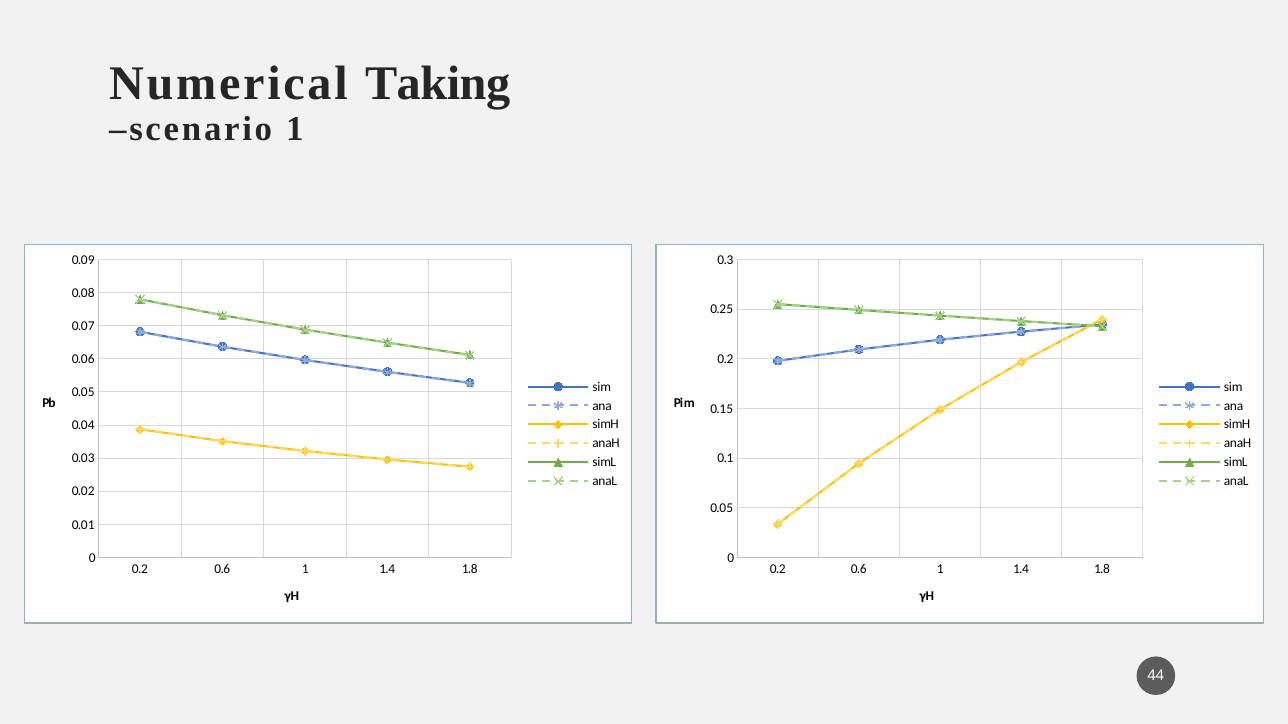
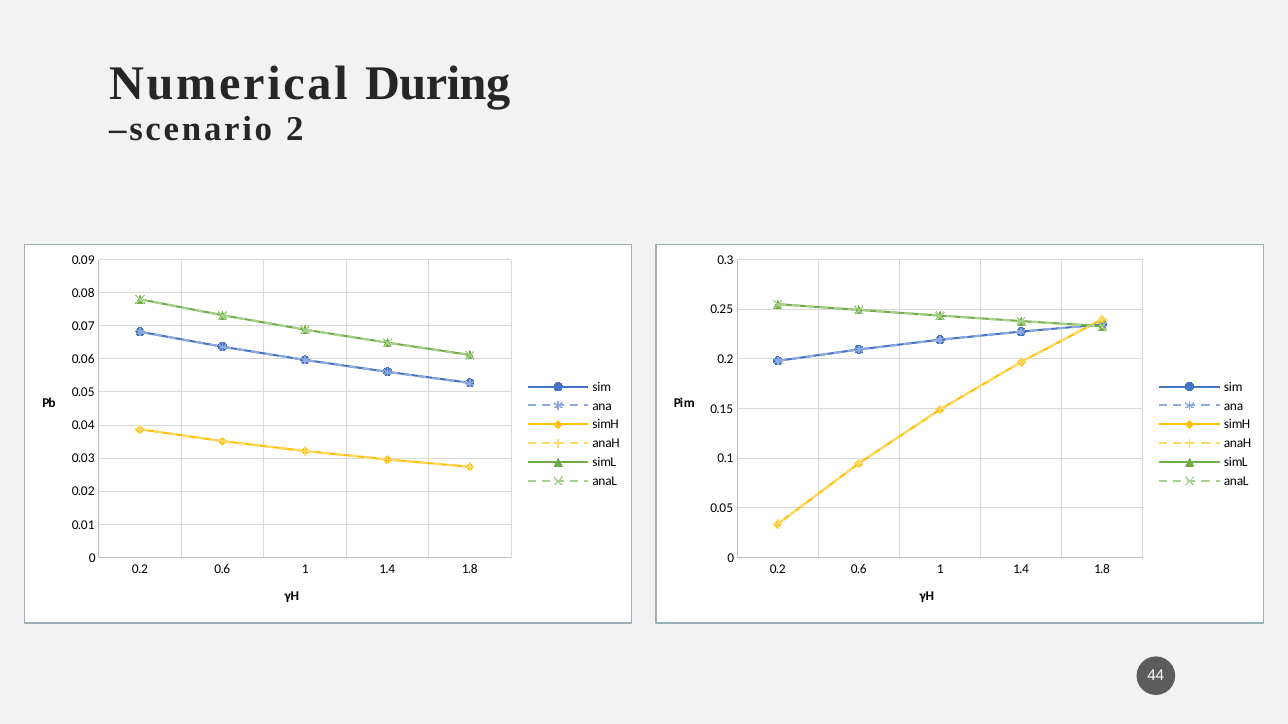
Taking: Taking -> During (438, 84)
scenario 1: 1 -> 2 (295, 129)
